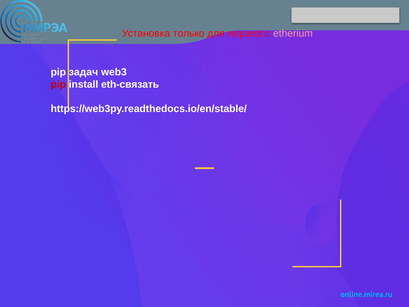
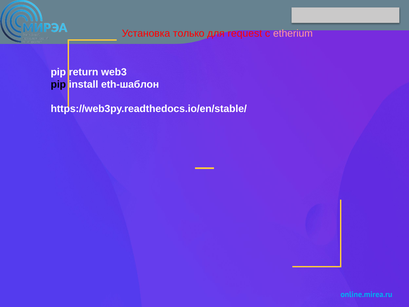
задач: задач -> return (84, 72)
pip colour: red -> black (58, 84)
eth-связать: eth-связать -> eth-шаблон (130, 84)
